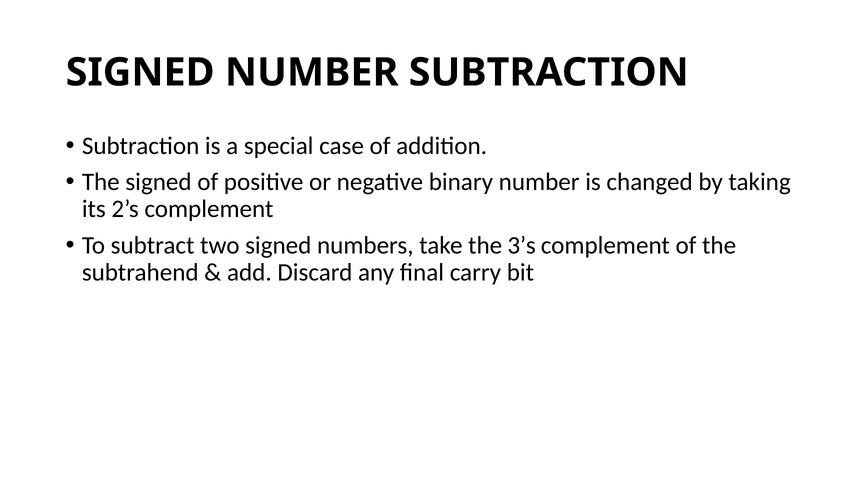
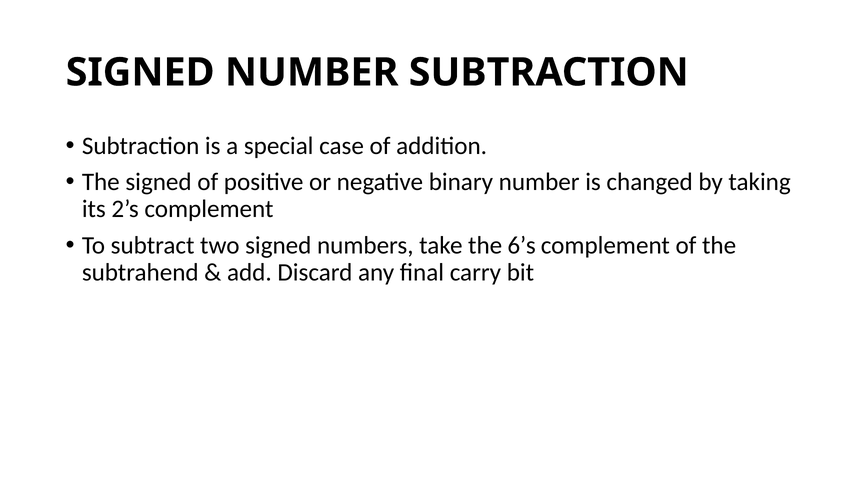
3’s: 3’s -> 6’s (522, 245)
